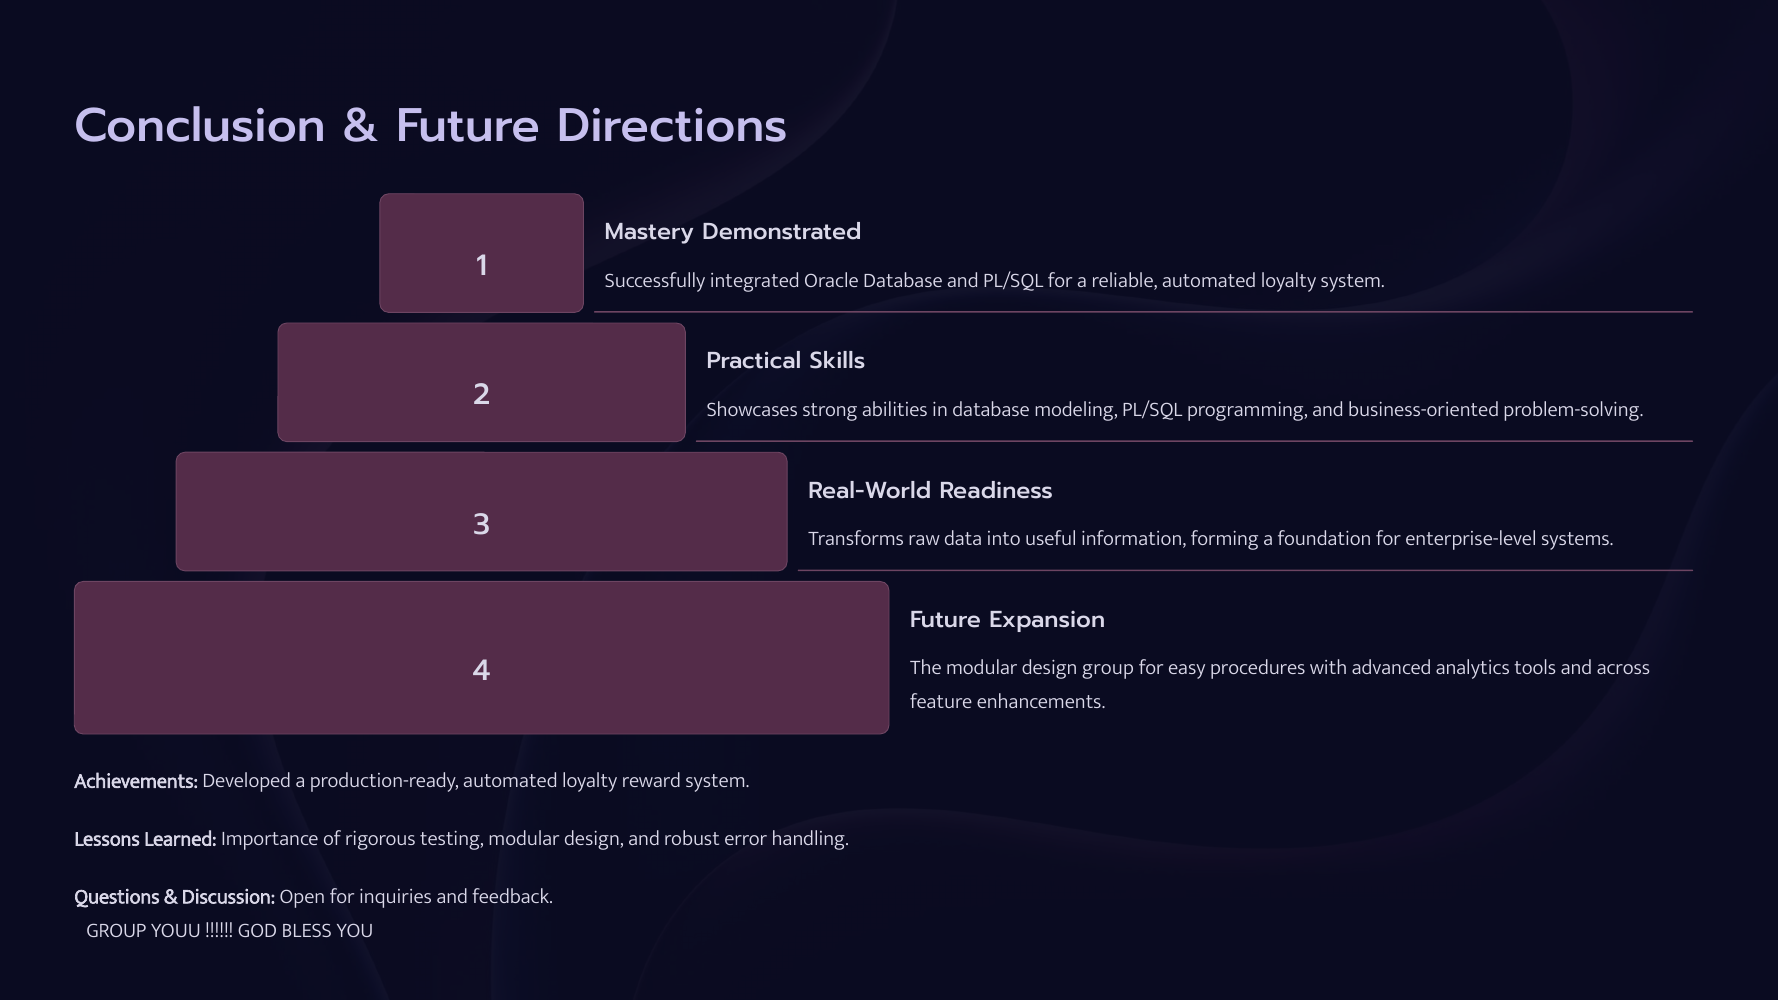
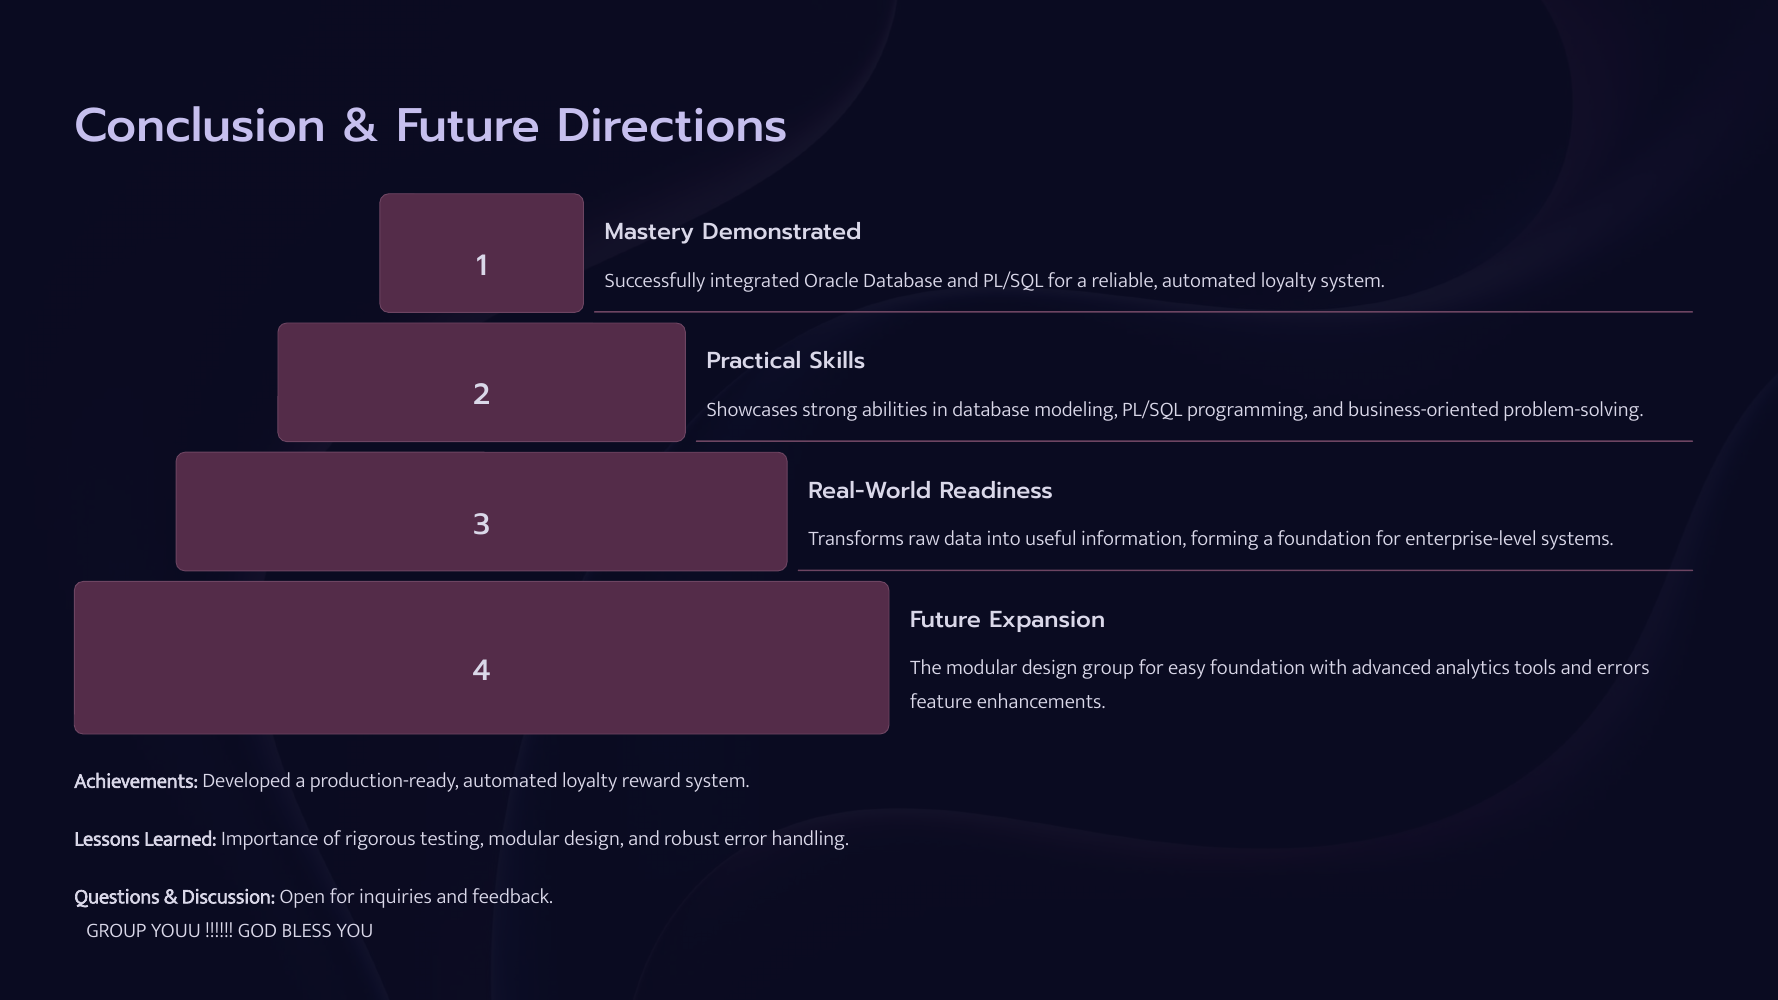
easy procedures: procedures -> foundation (1258, 668)
across: across -> errors (1623, 668)
